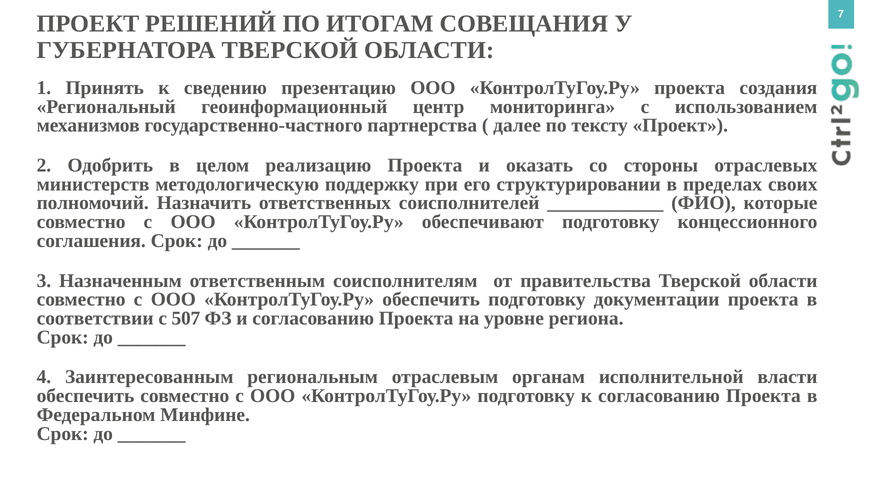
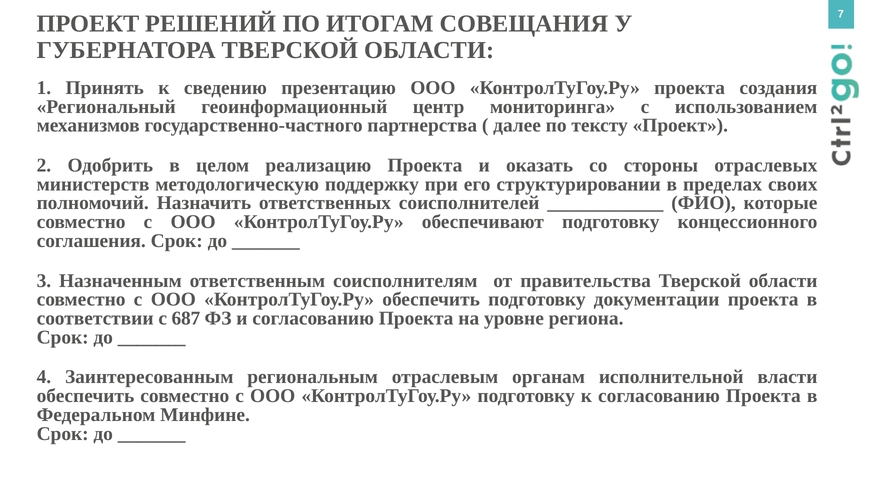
507: 507 -> 687 (186, 319)
